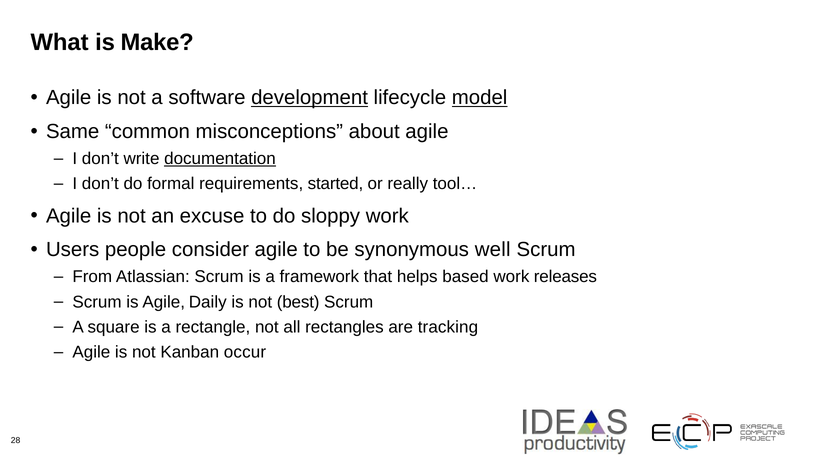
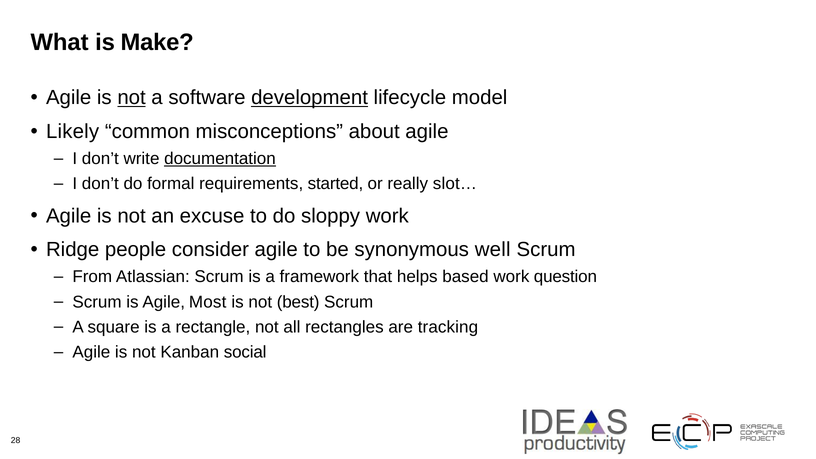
not underline: none -> present (132, 98)
model underline: present -> none (480, 98)
Same: Same -> Likely (73, 132)
tool…: tool… -> slot… (455, 184)
Users: Users -> Ridge (73, 250)
releases: releases -> question (565, 277)
Daily: Daily -> Most (208, 302)
occur: occur -> social (245, 352)
